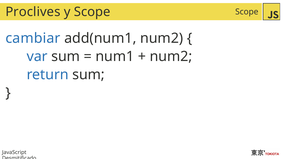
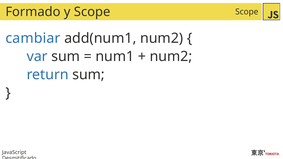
Proclives: Proclives -> Formado (33, 12)
